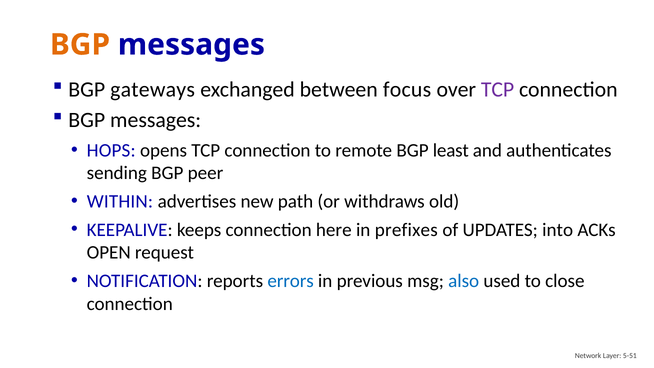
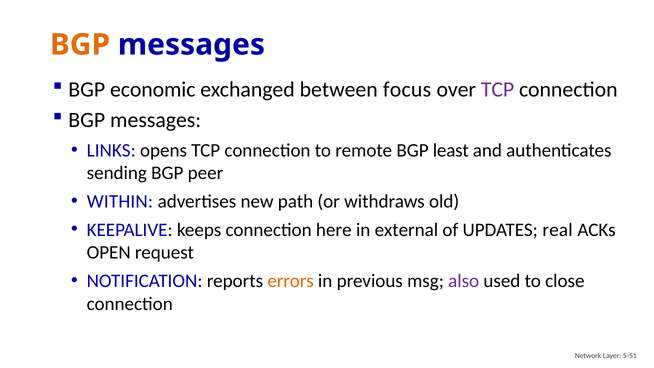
gateways: gateways -> economic (153, 90)
HOPS: HOPS -> LINKS (111, 150)
prefixes: prefixes -> external (406, 230)
into: into -> real (558, 230)
errors colour: blue -> orange (291, 281)
also colour: blue -> purple (464, 281)
